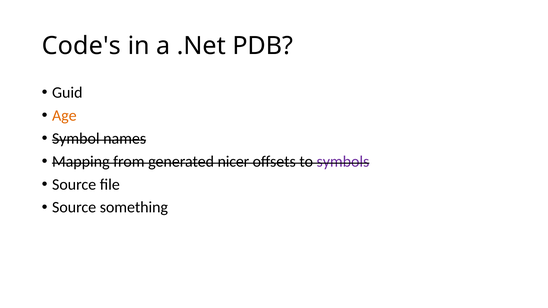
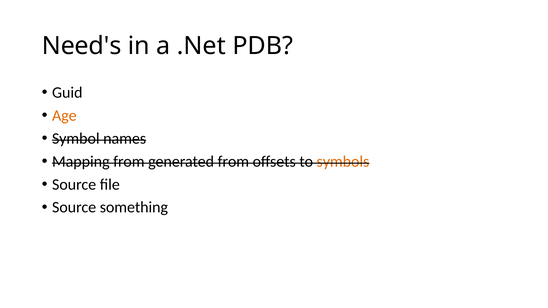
Code's: Code's -> Need's (82, 46)
generated nicer: nicer -> from (233, 162)
symbols colour: purple -> orange (343, 162)
